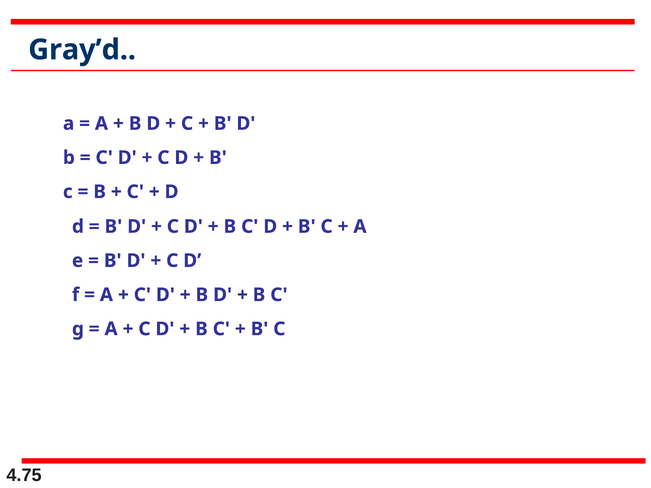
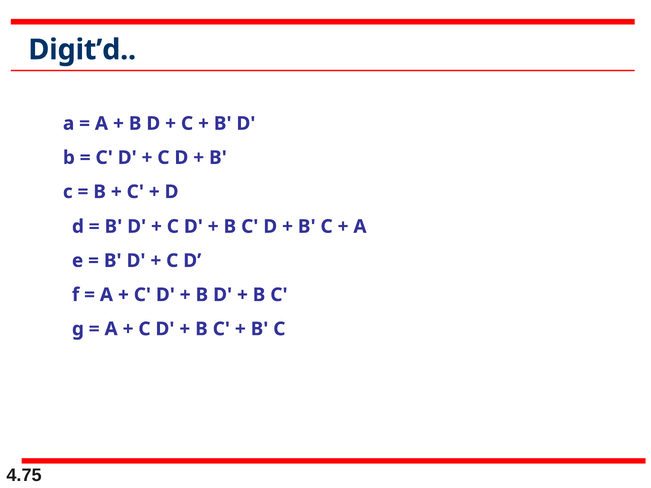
Gray’d: Gray’d -> Digit’d (82, 50)
